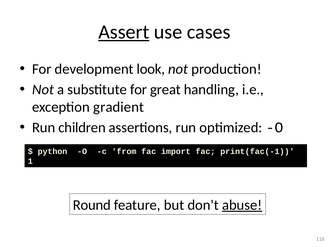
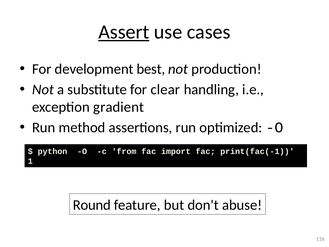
look: look -> best (151, 69)
great: great -> clear (165, 89)
children: children -> method (82, 128)
abuse underline: present -> none (242, 205)
